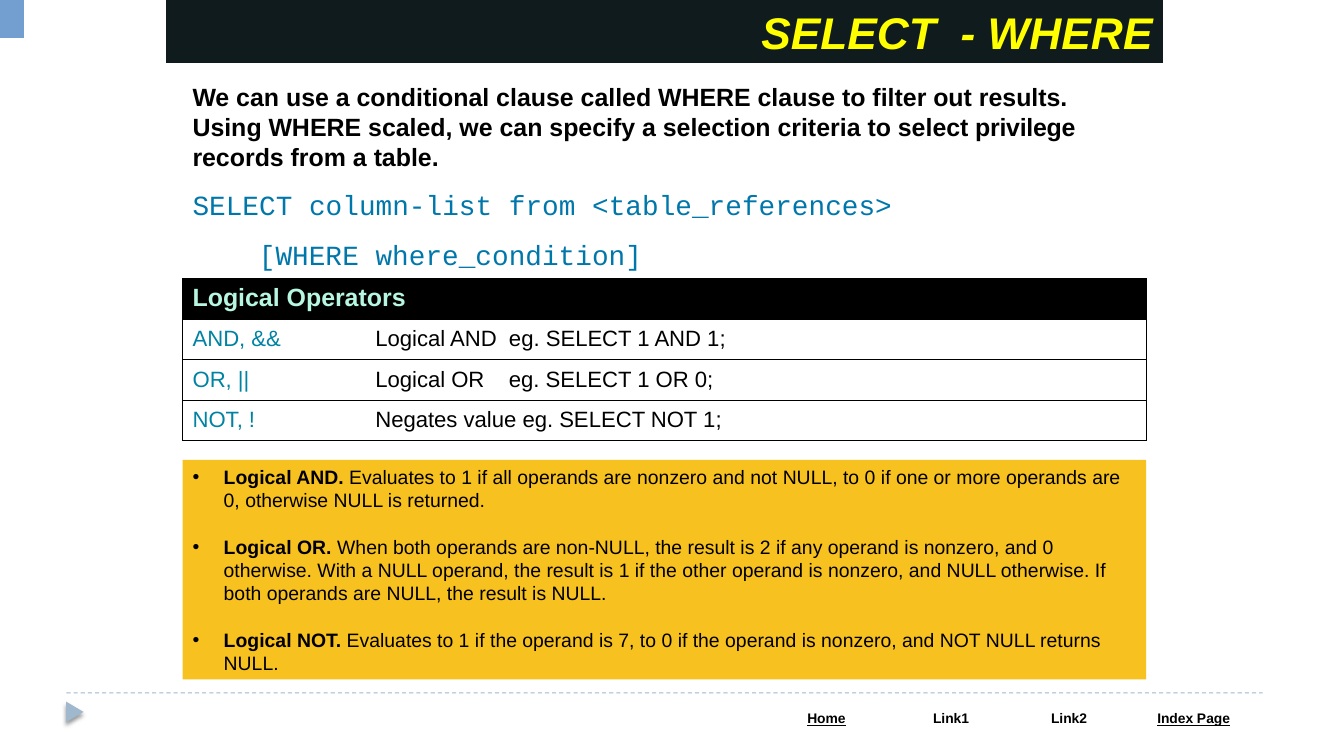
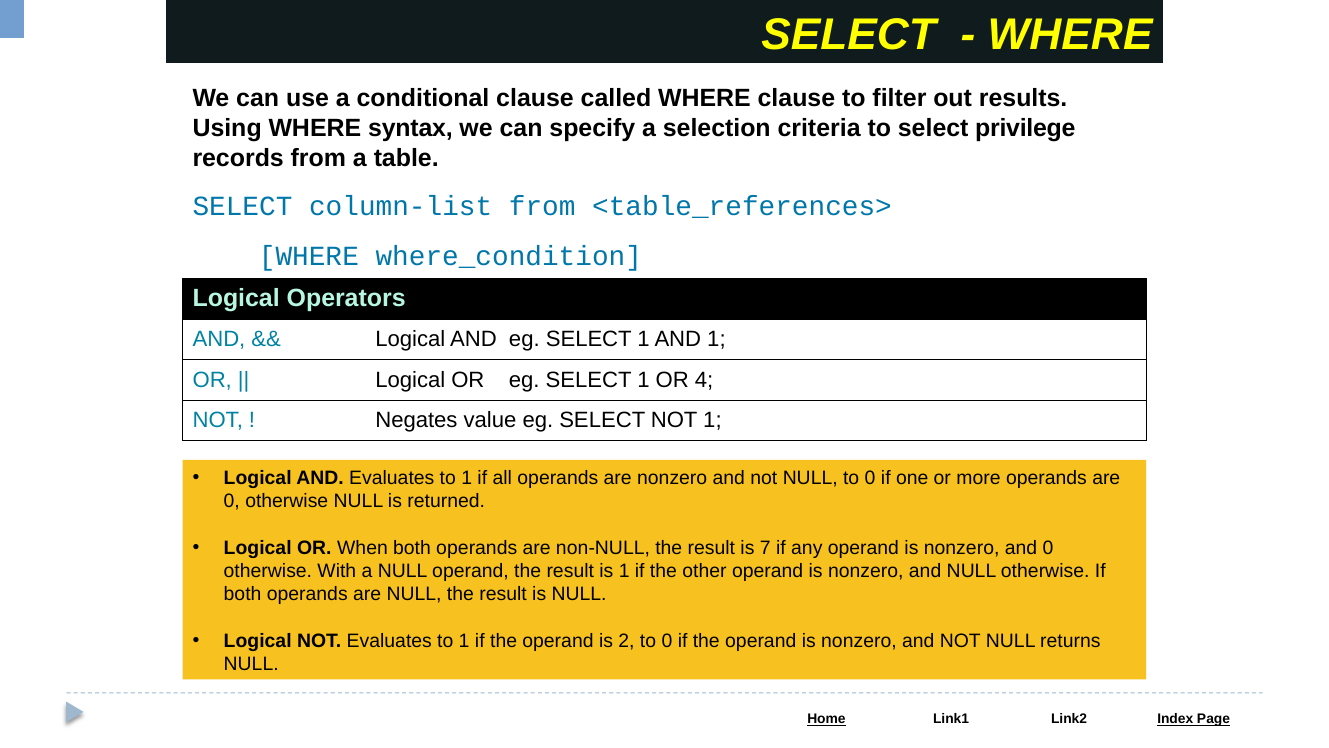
scaled: scaled -> syntax (410, 128)
OR 0: 0 -> 4 (704, 380)
2: 2 -> 7 (765, 547)
7: 7 -> 2 (627, 640)
